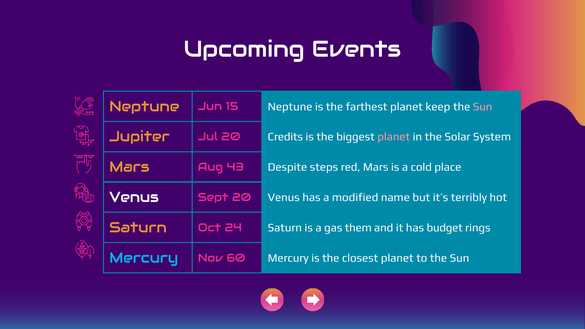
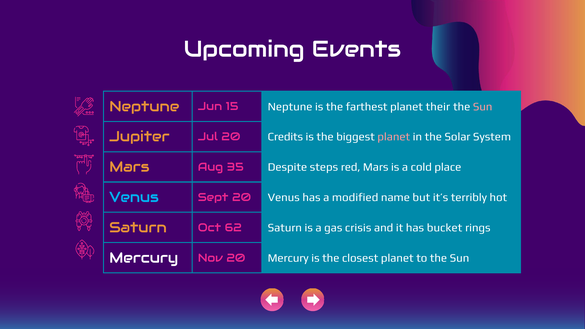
keep: keep -> their (438, 107)
43: 43 -> 35 (235, 167)
Venus colour: white -> light blue (134, 197)
24: 24 -> 62 (233, 228)
them: them -> crisis (358, 228)
budget: budget -> bucket (445, 228)
Mercury colour: light blue -> white (144, 258)
Nov 60: 60 -> 20 (236, 258)
